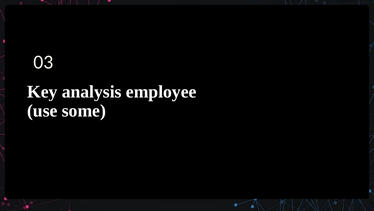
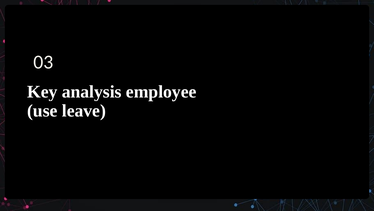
some: some -> leave (84, 111)
